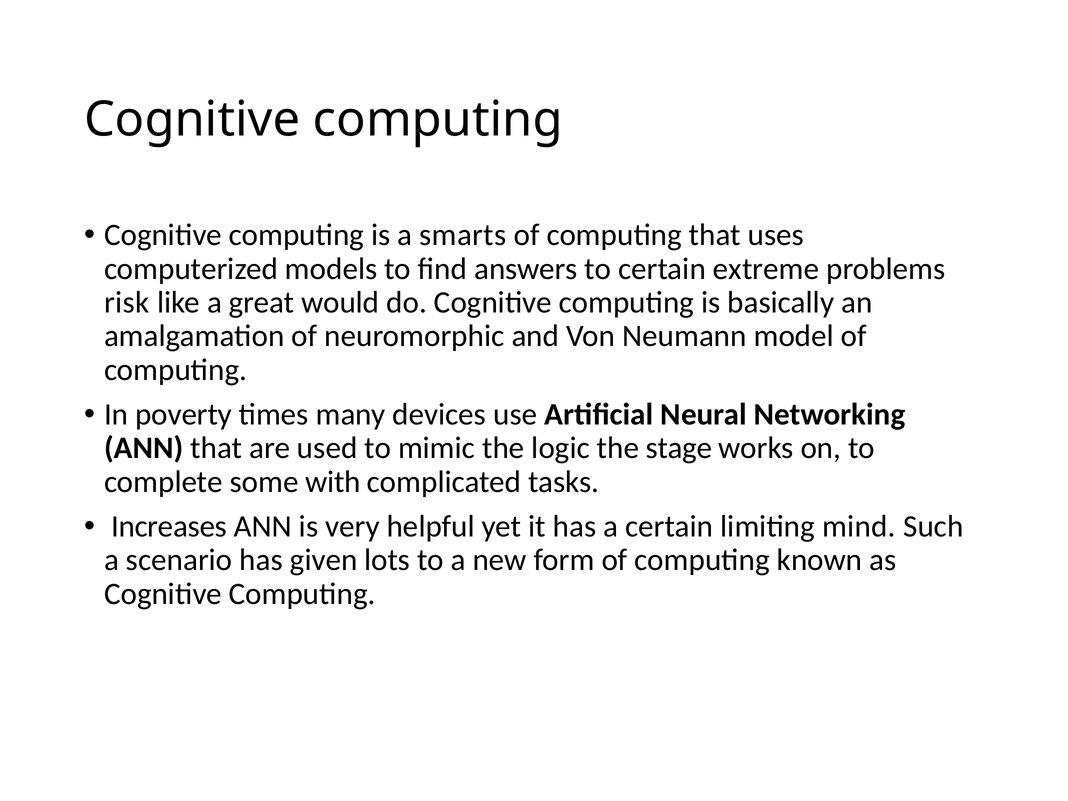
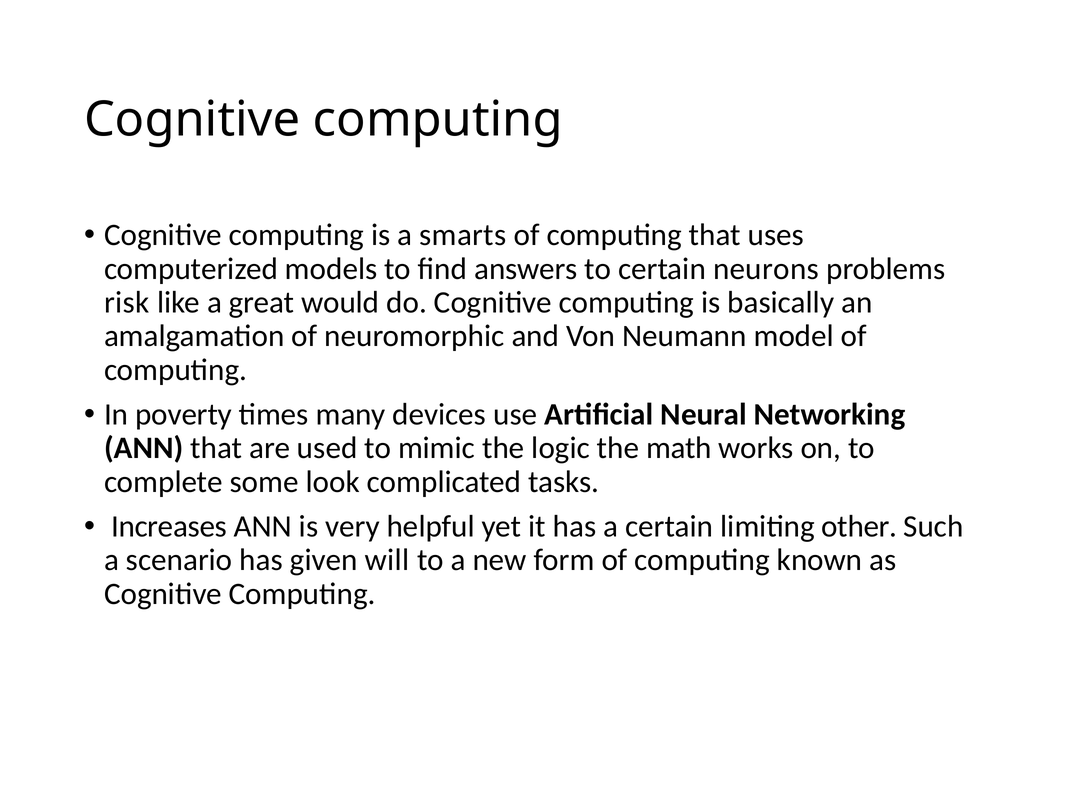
extreme: extreme -> neurons (766, 269)
stage: stage -> math (679, 448)
with: with -> look (333, 482)
mind: mind -> other (859, 527)
lots: lots -> will (387, 560)
